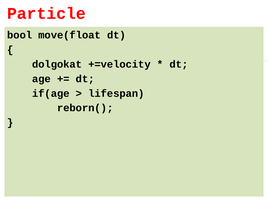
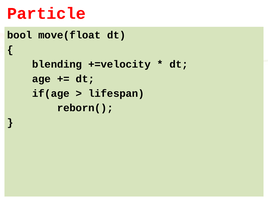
dolgokat: dolgokat -> blending (57, 64)
